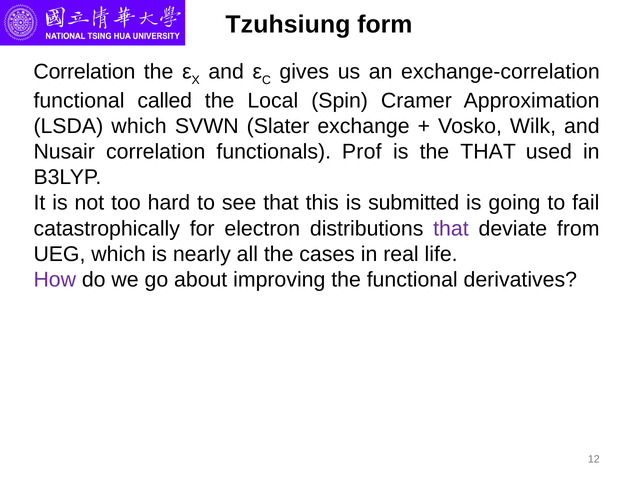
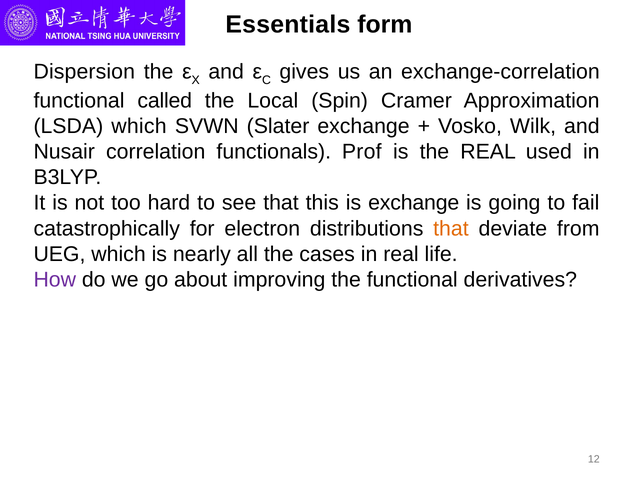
Tzuhsiung: Tzuhsiung -> Essentials (288, 24)
Correlation: Correlation -> Dispersion (84, 72)
the THAT: THAT -> REAL (488, 152)
is submitted: submitted -> exchange (414, 203)
that colour: purple -> orange (451, 228)
